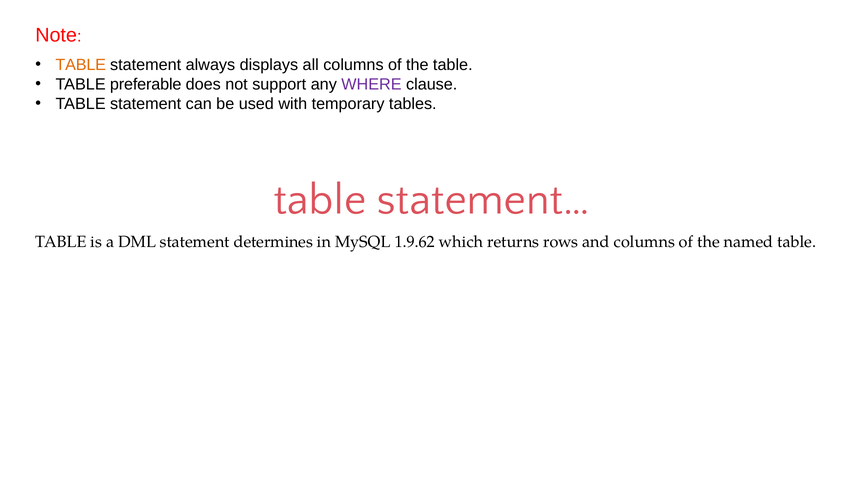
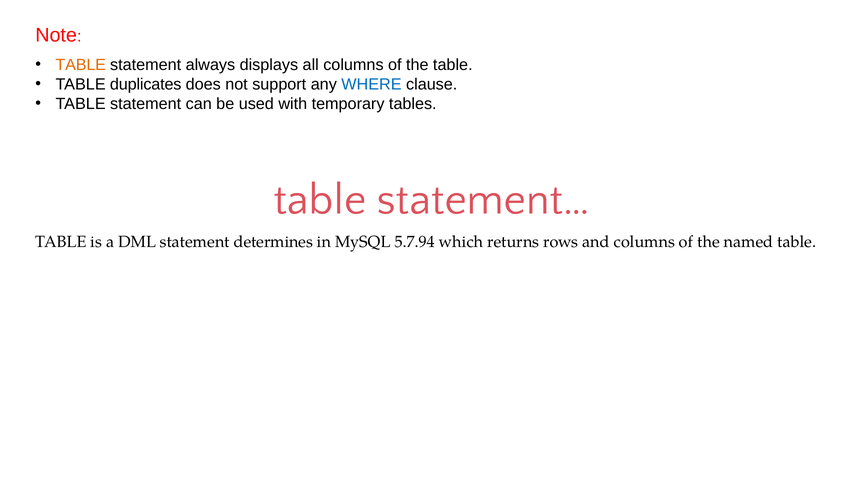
preferable: preferable -> duplicates (146, 84)
WHERE colour: purple -> blue (371, 84)
1.9.62: 1.9.62 -> 5.7.94 (415, 242)
